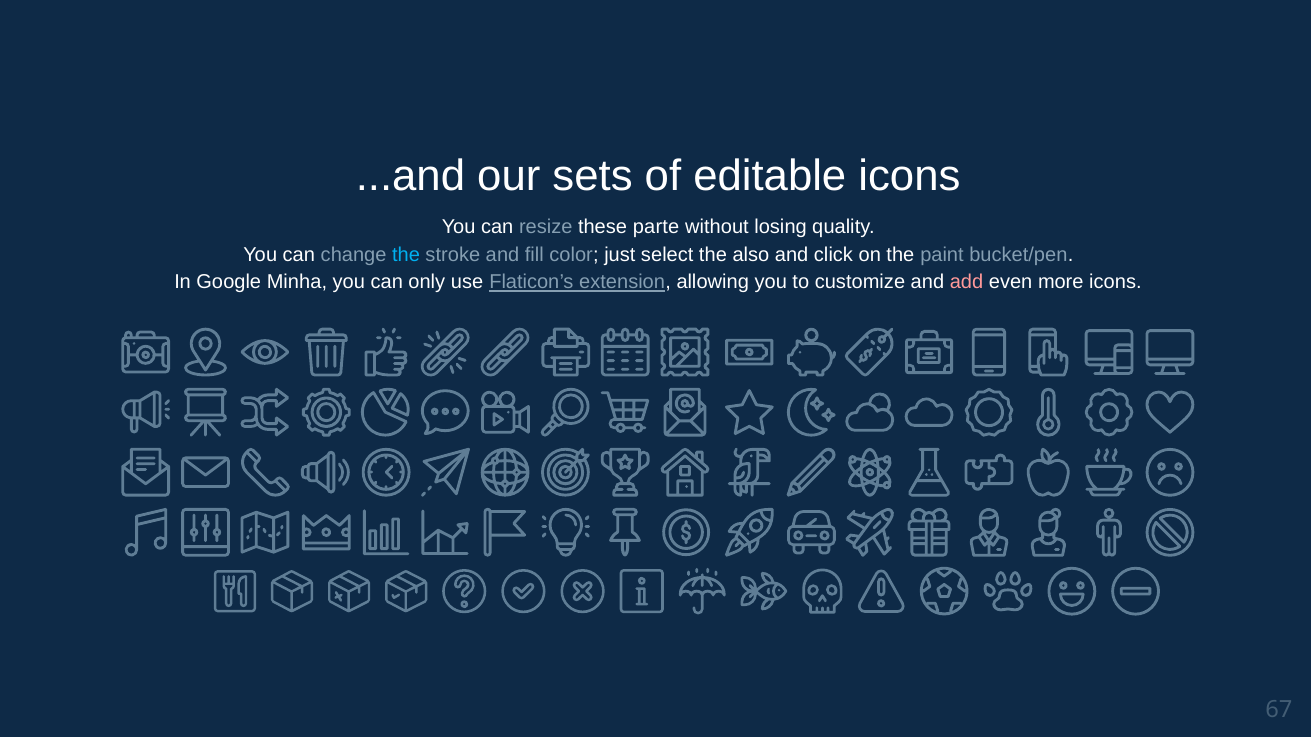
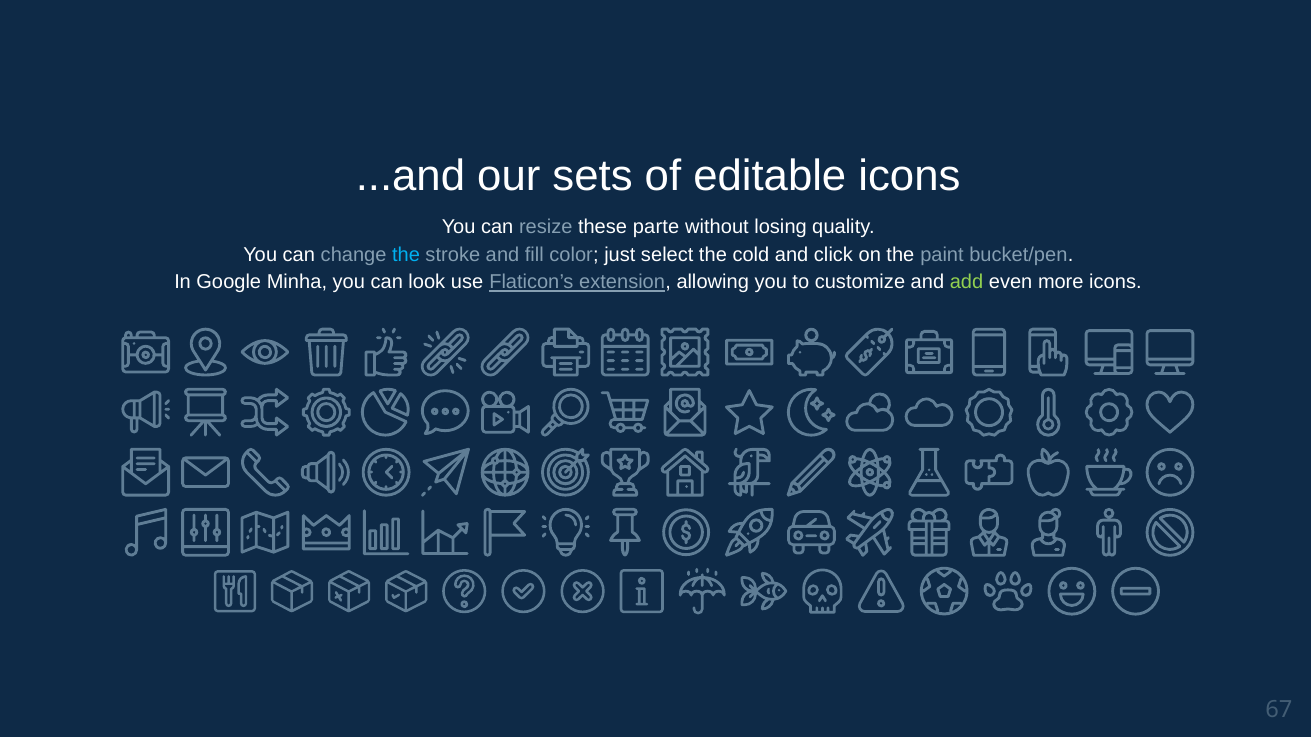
also: also -> cold (751, 255)
only: only -> look (427, 282)
add colour: pink -> light green (967, 282)
